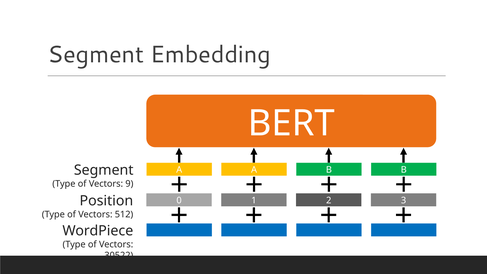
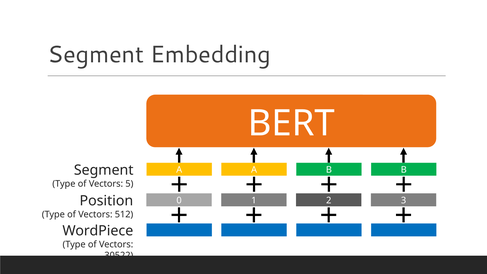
9: 9 -> 5 (129, 184)
